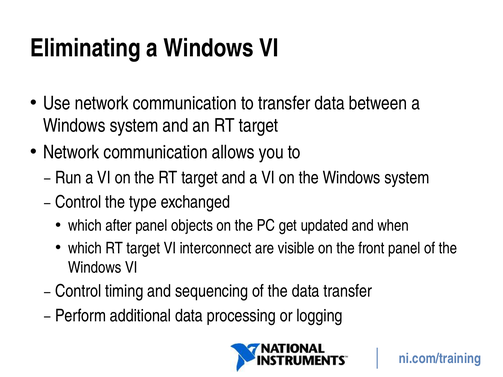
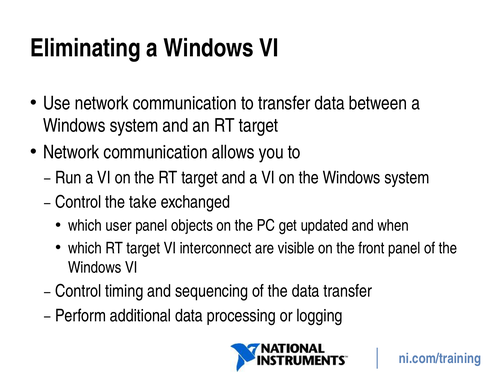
type: type -> take (143, 202)
after: after -> user (119, 226)
